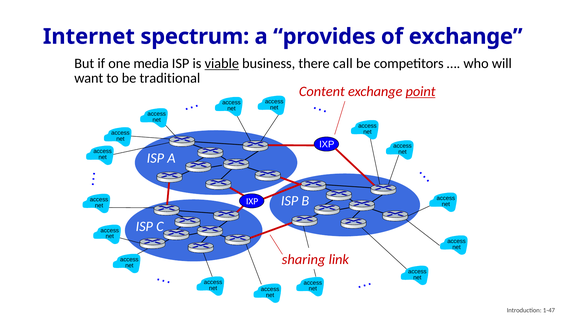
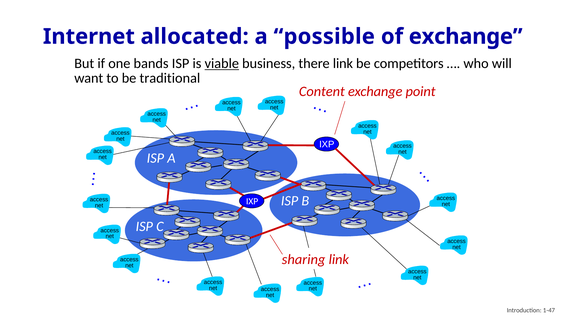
spectrum: spectrum -> allocated (195, 36)
provides: provides -> possible (324, 36)
media: media -> bands (151, 63)
there call: call -> link (343, 63)
point underline: present -> none (421, 91)
